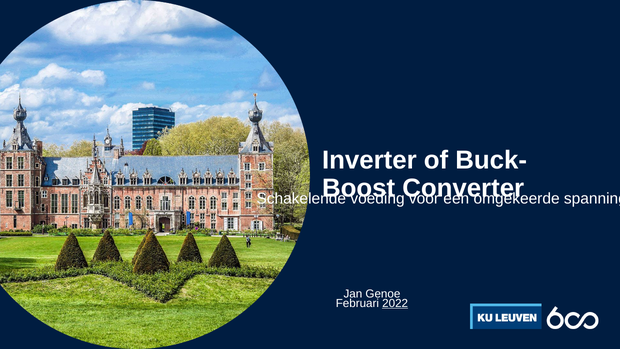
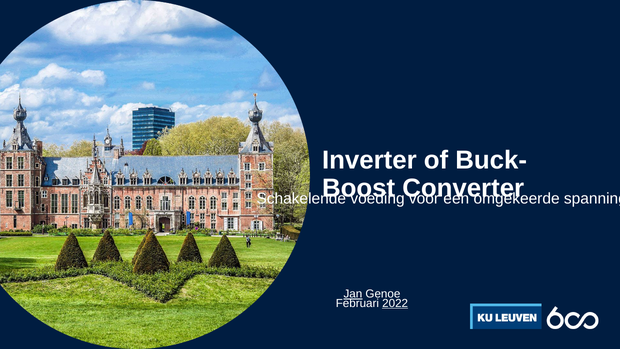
Jan underline: none -> present (353, 294)
